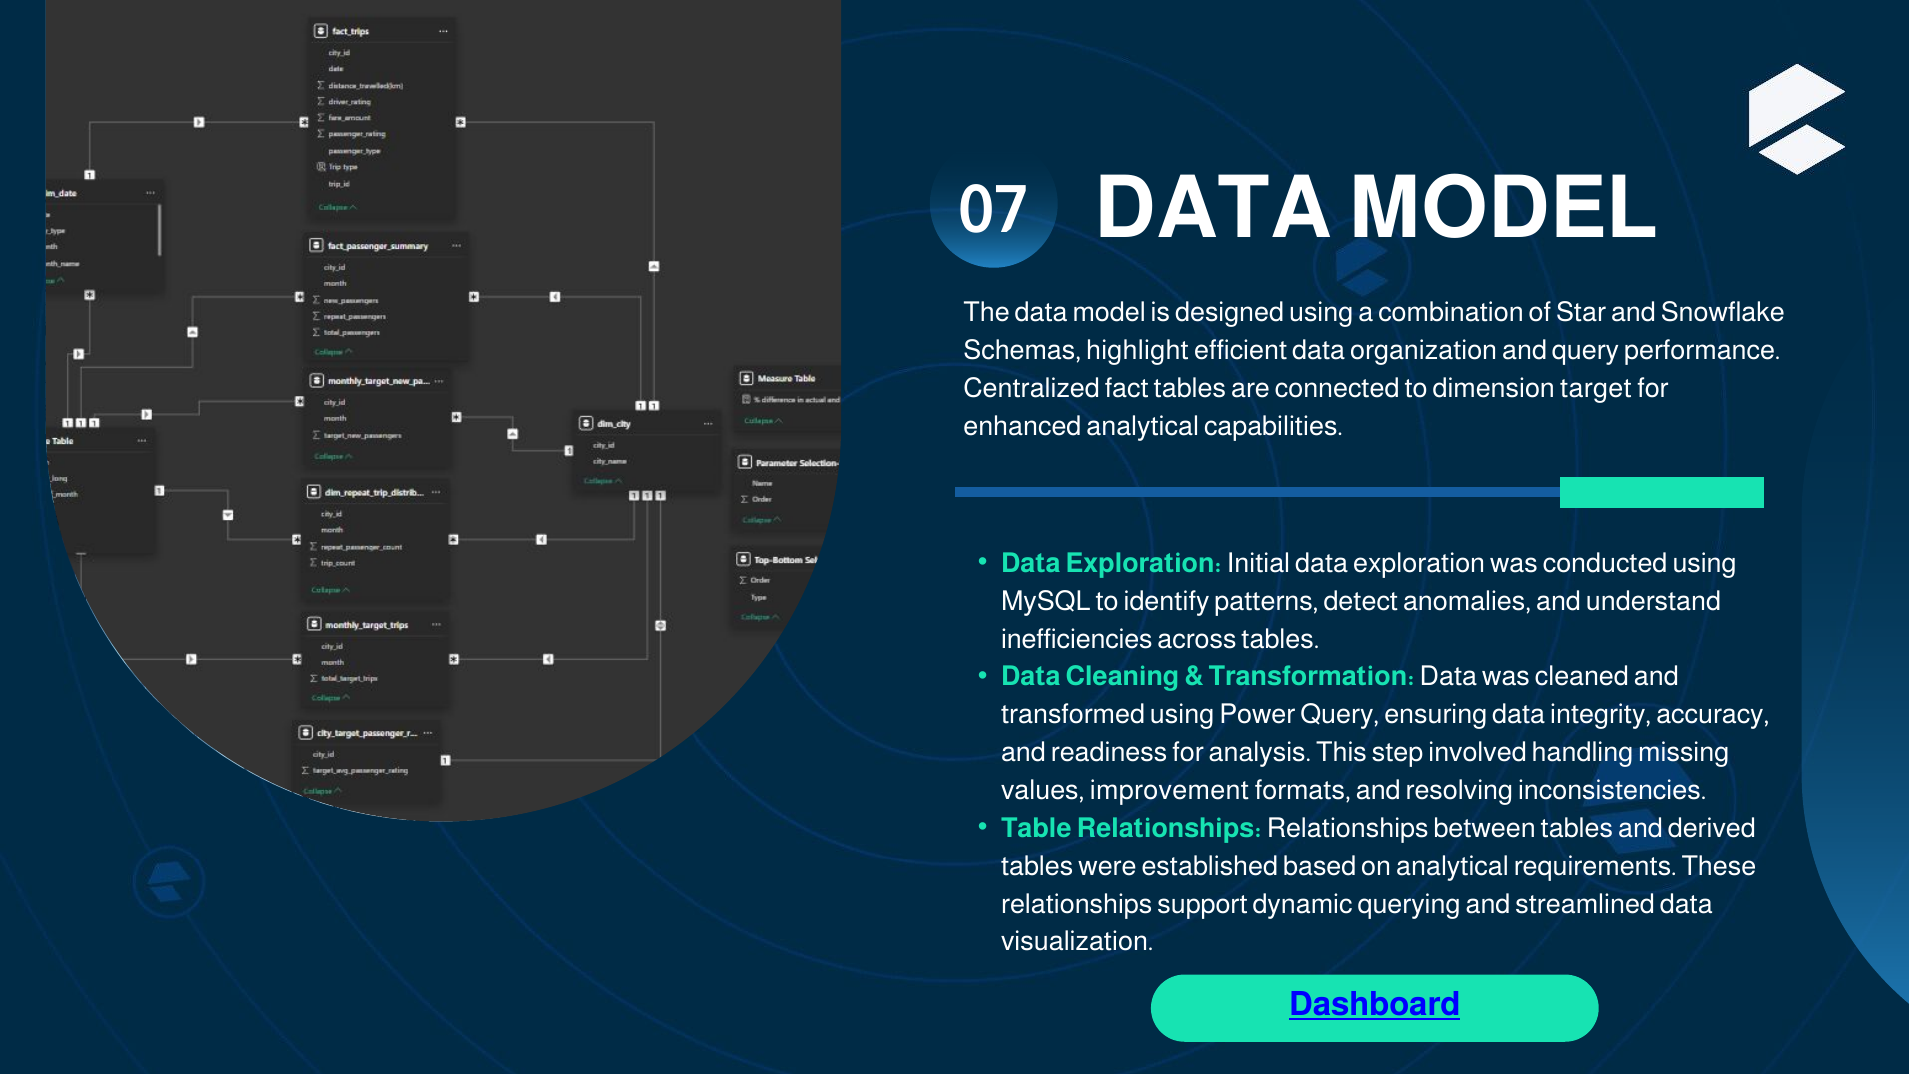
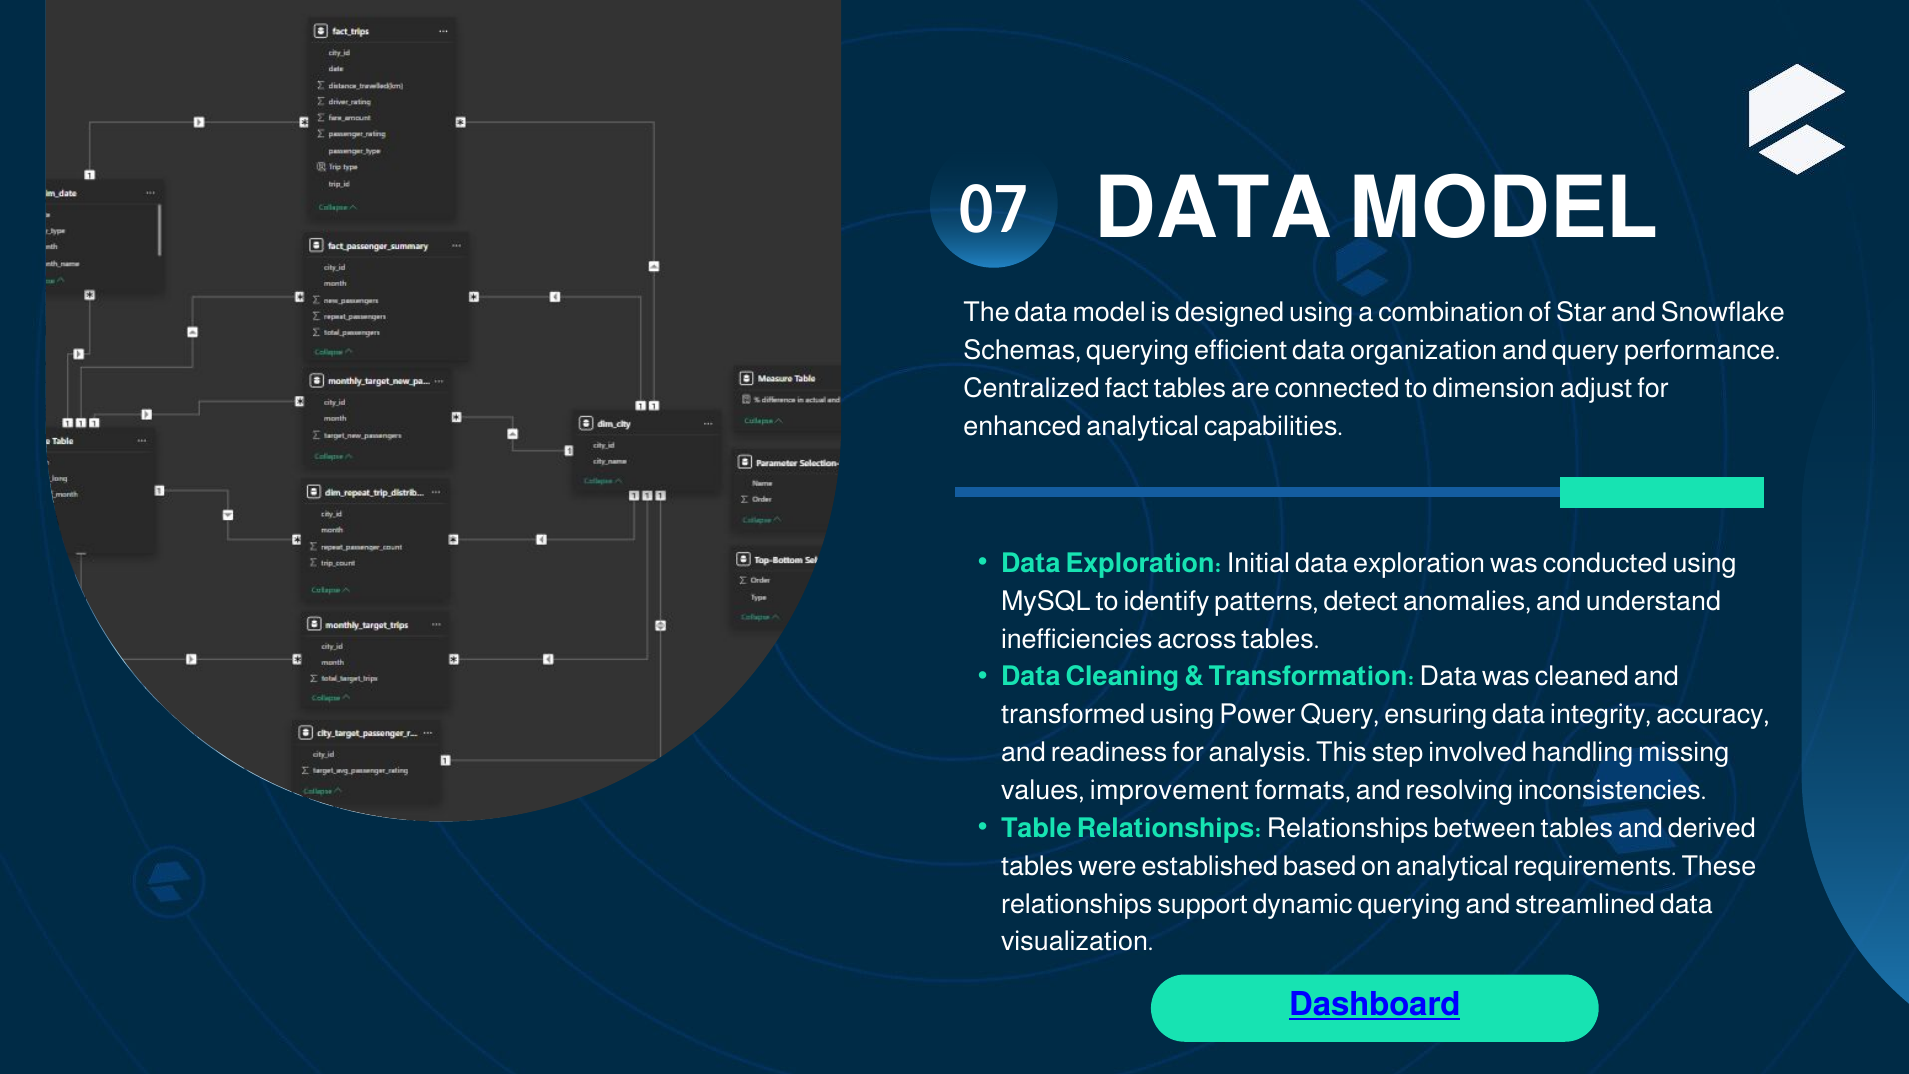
Schemas highlight: highlight -> querying (1138, 351)
target: target -> adjust (1596, 388)
